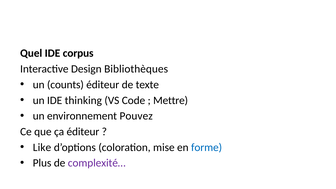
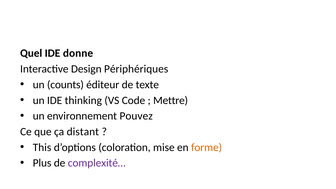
corpus: corpus -> donne (78, 53)
Bibliothèques: Bibliothèques -> Périphériques (136, 69)
ça éditeur: éditeur -> distant (83, 132)
Like: Like -> This (42, 147)
forme colour: blue -> orange (207, 147)
